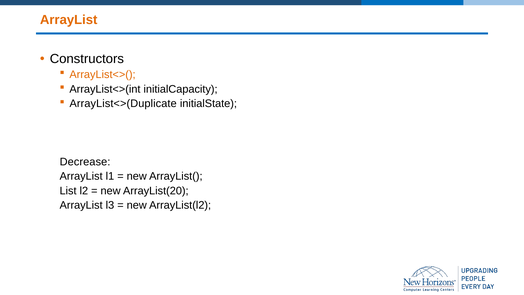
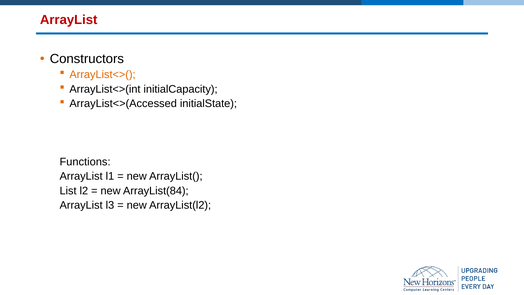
ArrayList colour: orange -> red (69, 20)
ArrayList<>(Duplicate: ArrayList<>(Duplicate -> ArrayList<>(Accessed (123, 104)
Decrease: Decrease -> Functions (85, 162)
ArrayList(20: ArrayList(20 -> ArrayList(84 (156, 191)
